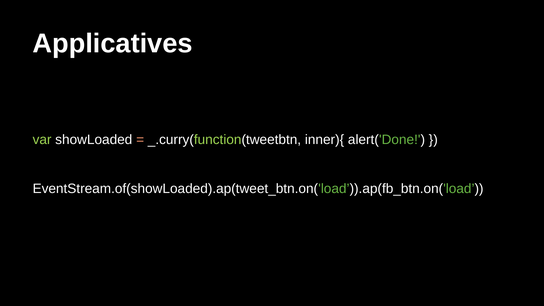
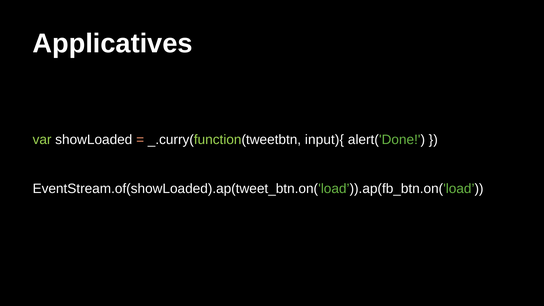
inner){: inner){ -> input){ (324, 140)
